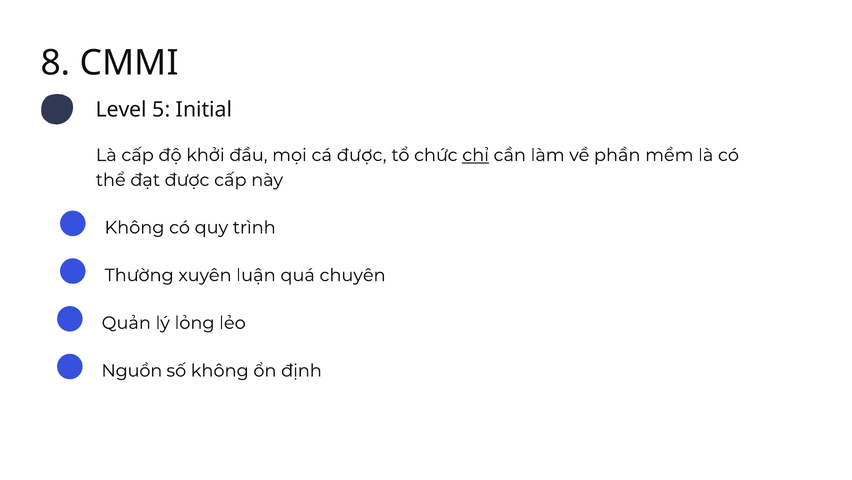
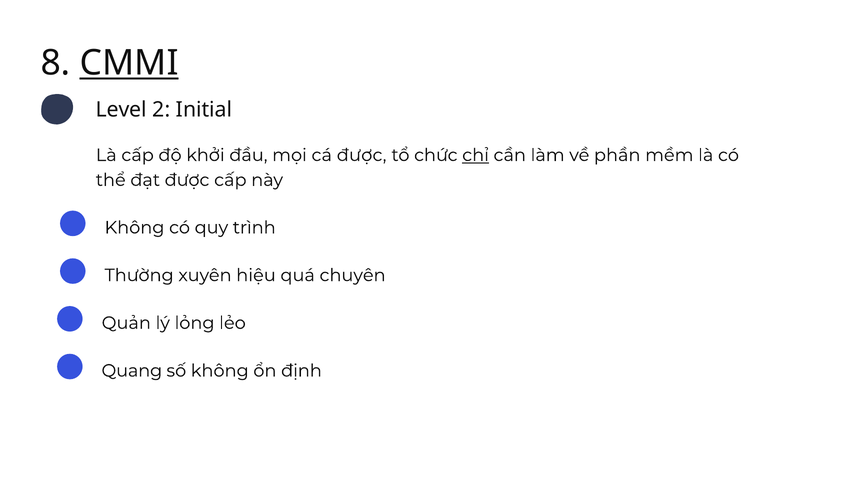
CMMI underline: none -> present (129, 63)
5: 5 -> 2 (161, 109)
luận: luận -> hiệu (256, 275)
Nguồn: Nguồn -> Quang (132, 370)
